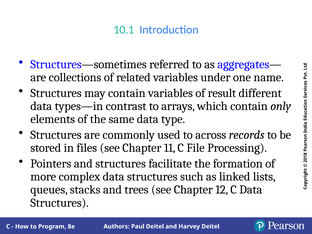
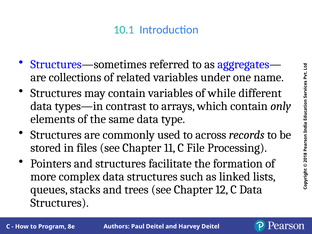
result: result -> while (222, 93)
